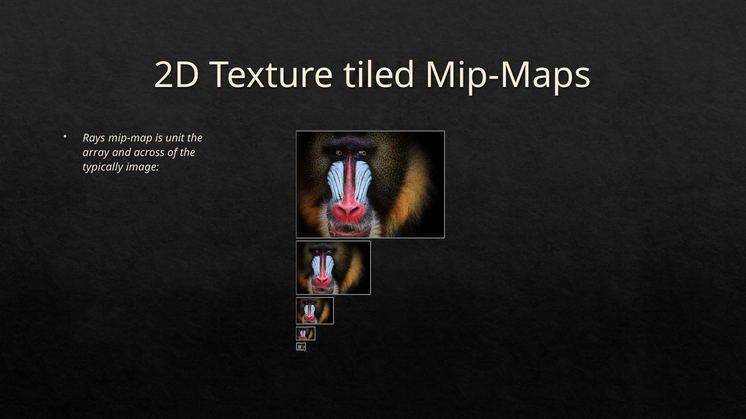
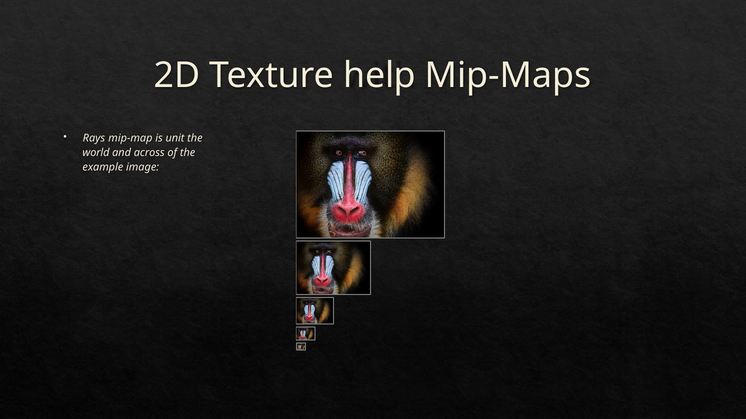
tiled: tiled -> help (380, 76)
array: array -> world (96, 153)
typically: typically -> example (103, 167)
